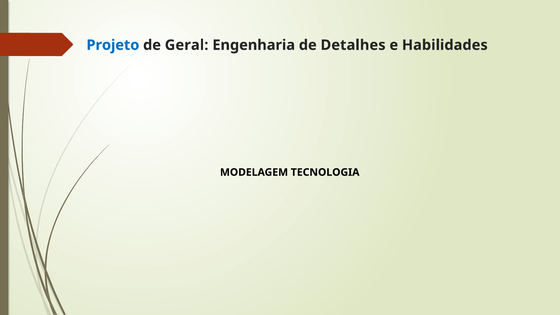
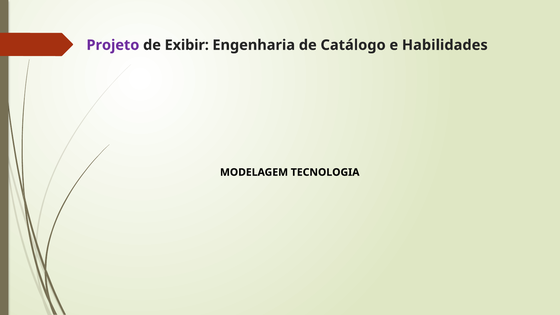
Projeto colour: blue -> purple (113, 45)
Geral: Geral -> Exibir (187, 45)
Detalhes: Detalhes -> Catálogo (353, 45)
